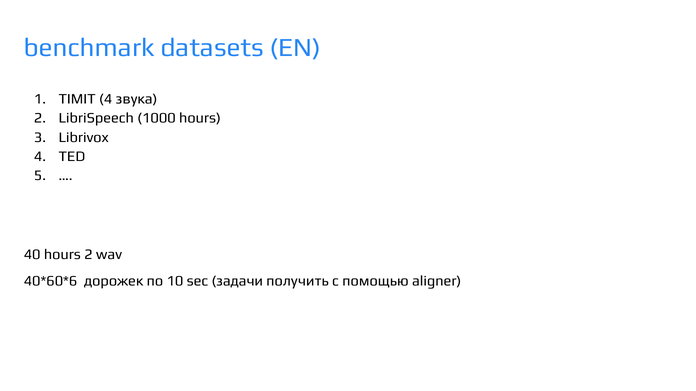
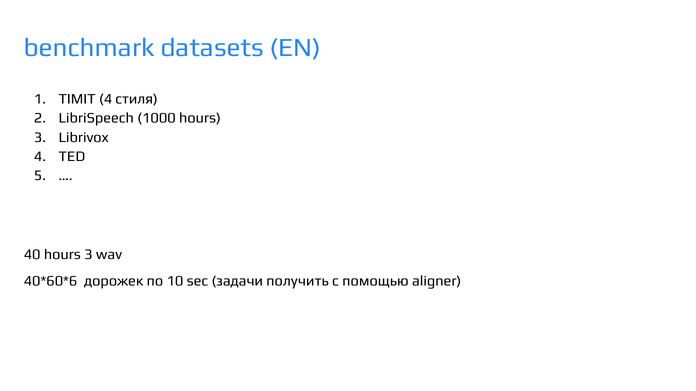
звука: звука -> стиля (137, 99)
40 hours 2: 2 -> 3 (88, 255)
